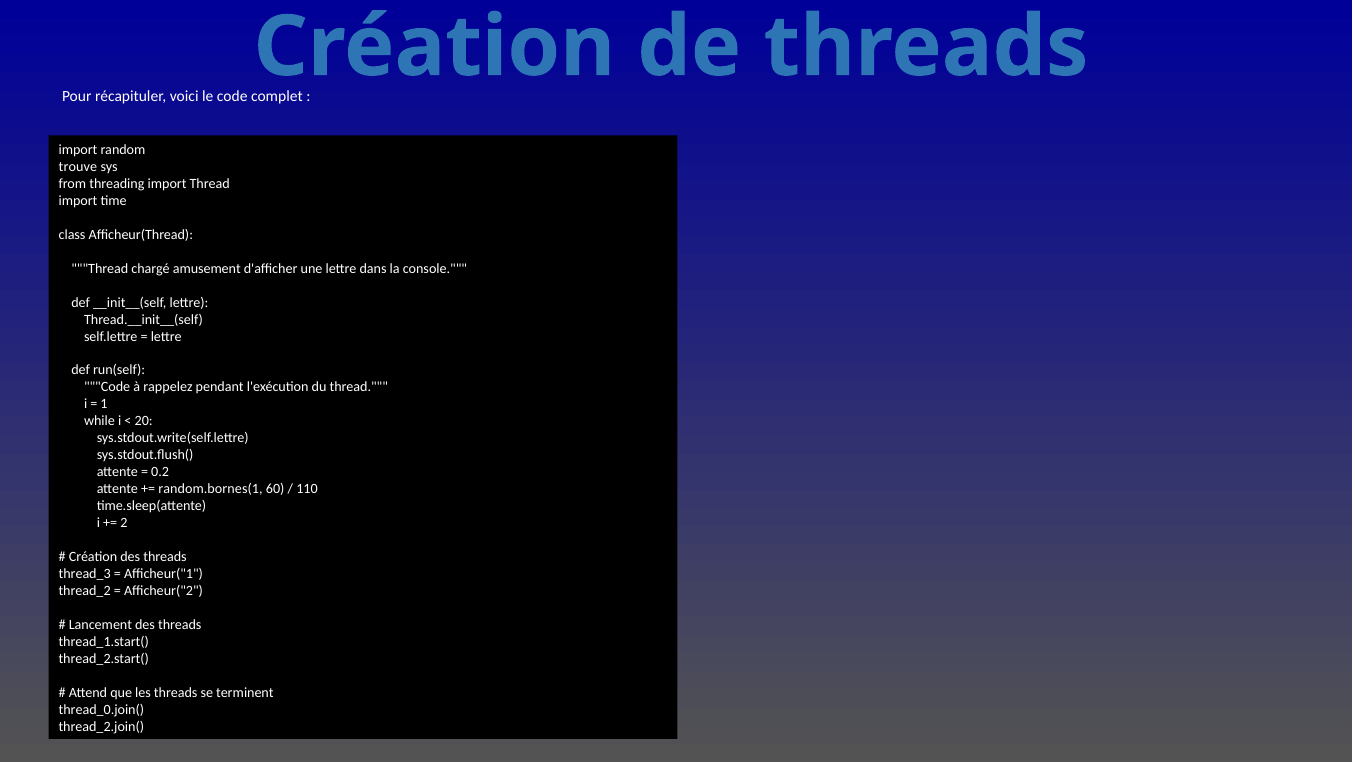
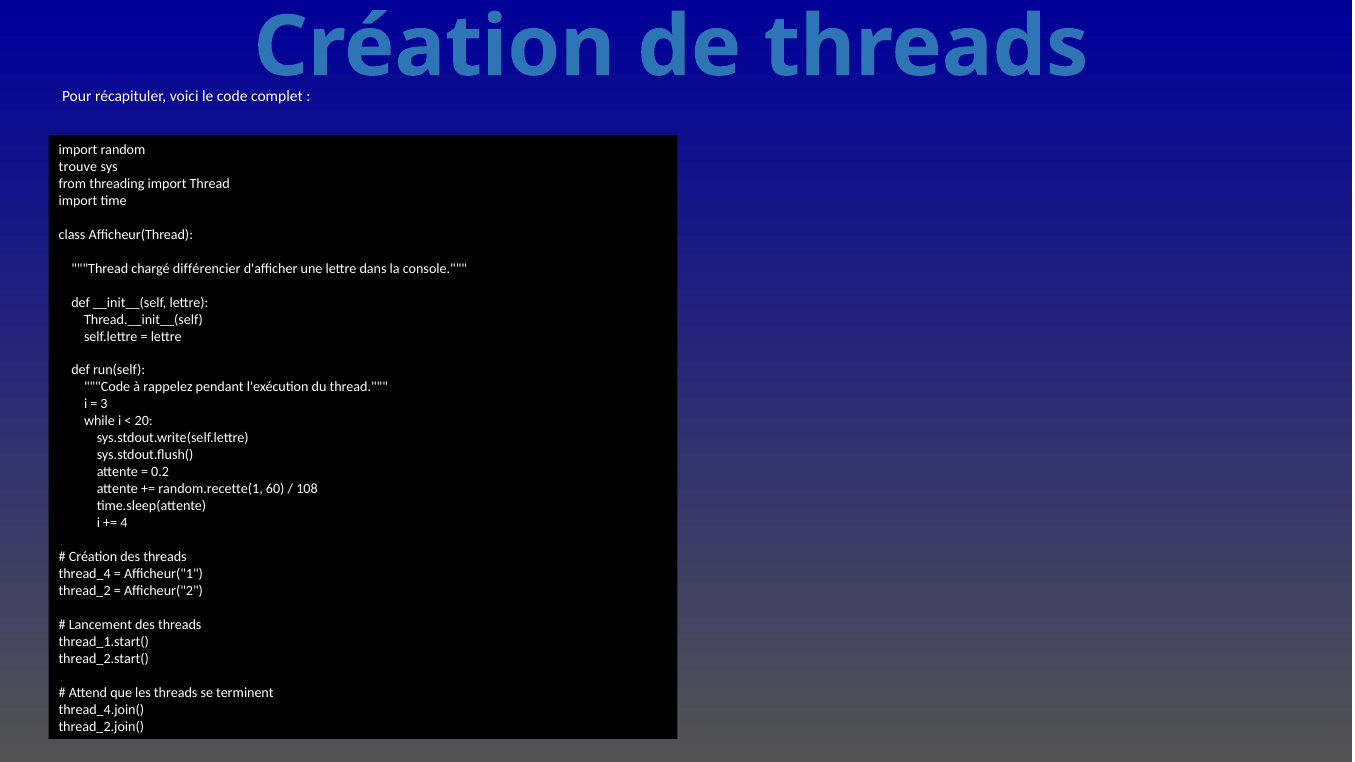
amusement: amusement -> différencier (207, 269)
1: 1 -> 3 (104, 404)
random.bornes(1: random.bornes(1 -> random.recette(1 (211, 489)
110: 110 -> 108 (307, 489)
2: 2 -> 4 (124, 523)
thread_3: thread_3 -> thread_4 (85, 574)
thread_0.join(: thread_0.join( -> thread_4.join( (101, 710)
